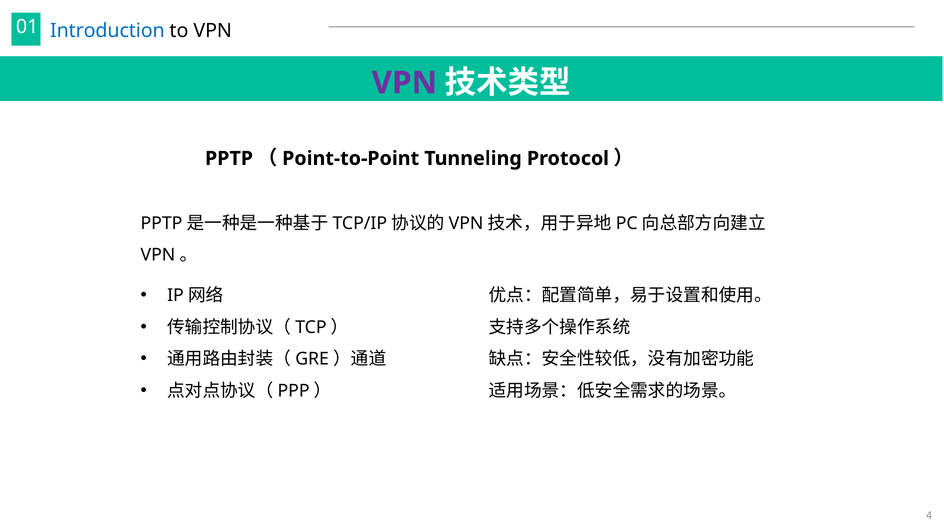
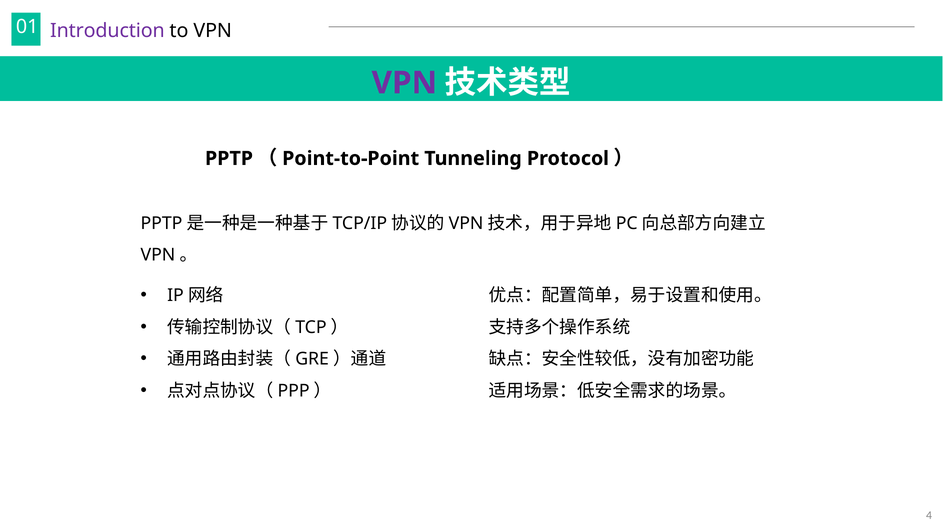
Introduction colour: blue -> purple (107, 31)
